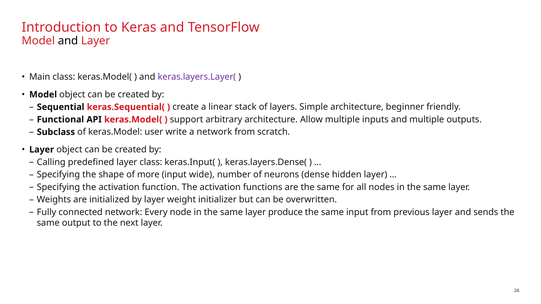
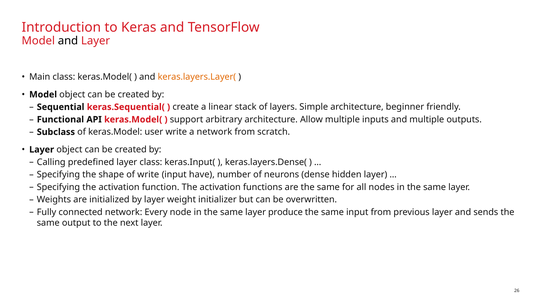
keras.layers.Layer( colour: purple -> orange (197, 77)
of more: more -> write (148, 175)
wide: wide -> have (202, 175)
